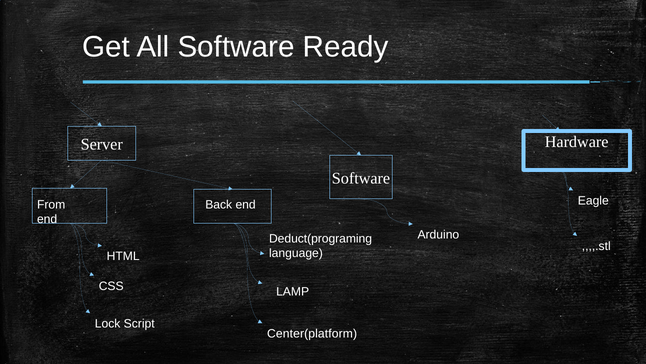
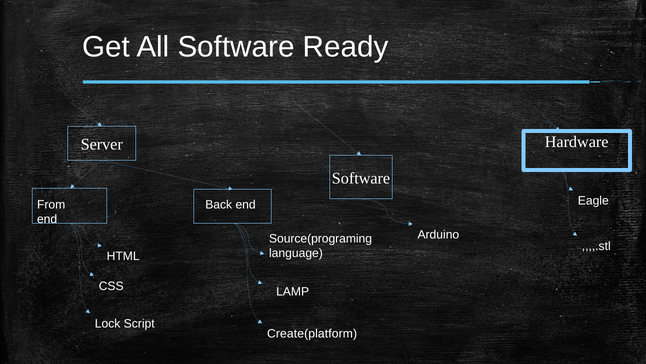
Deduct(programing: Deduct(programing -> Source(programing (321, 238)
Center(platform: Center(platform -> Create(platform (312, 333)
